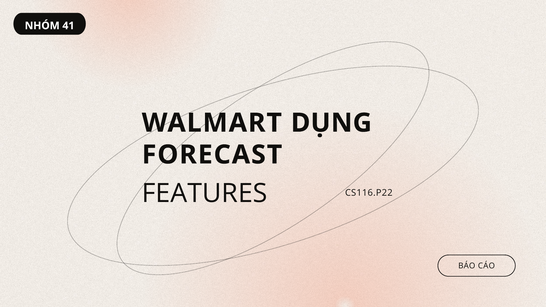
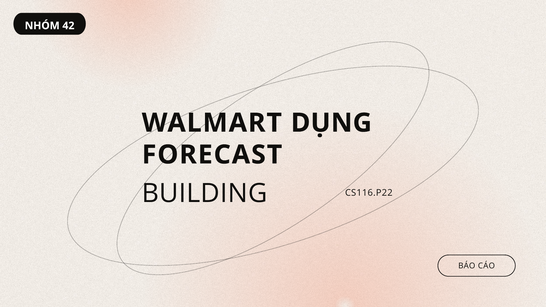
41: 41 -> 42 (68, 26)
FEATURES: FEATURES -> BUILDING (205, 193)
